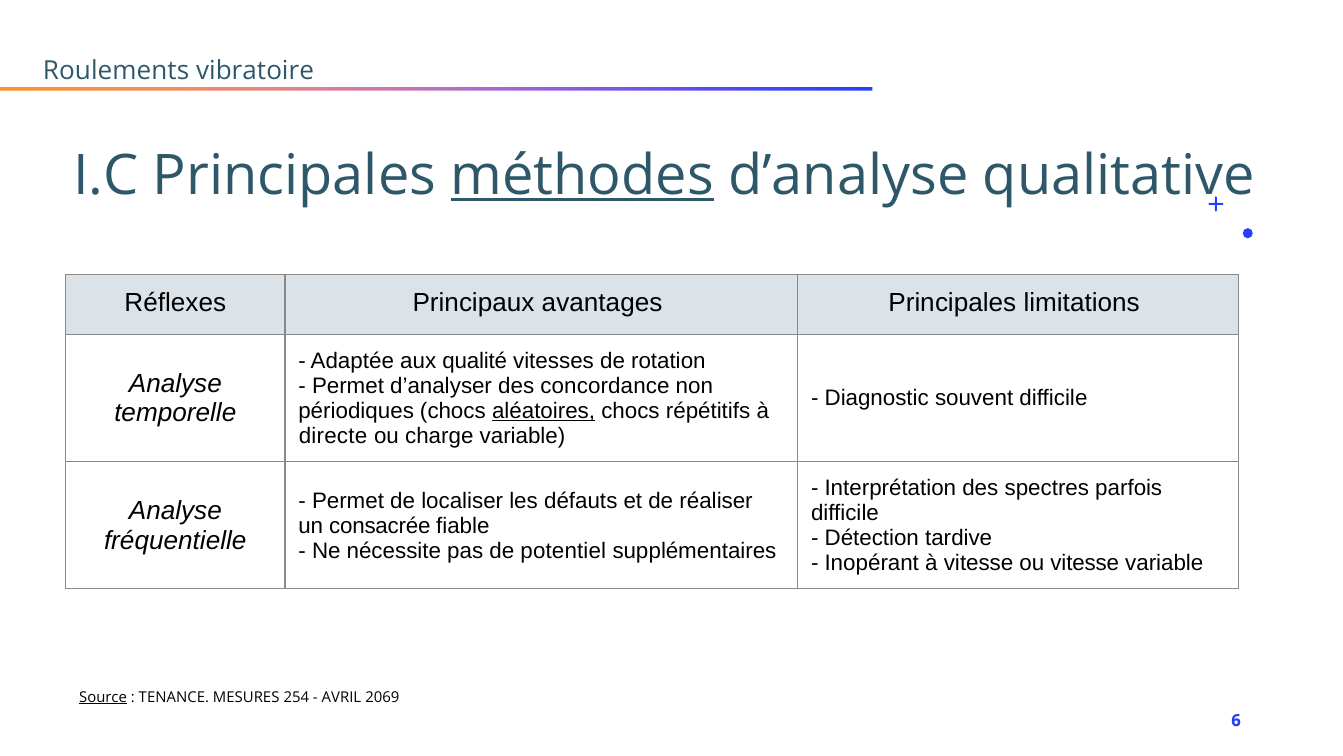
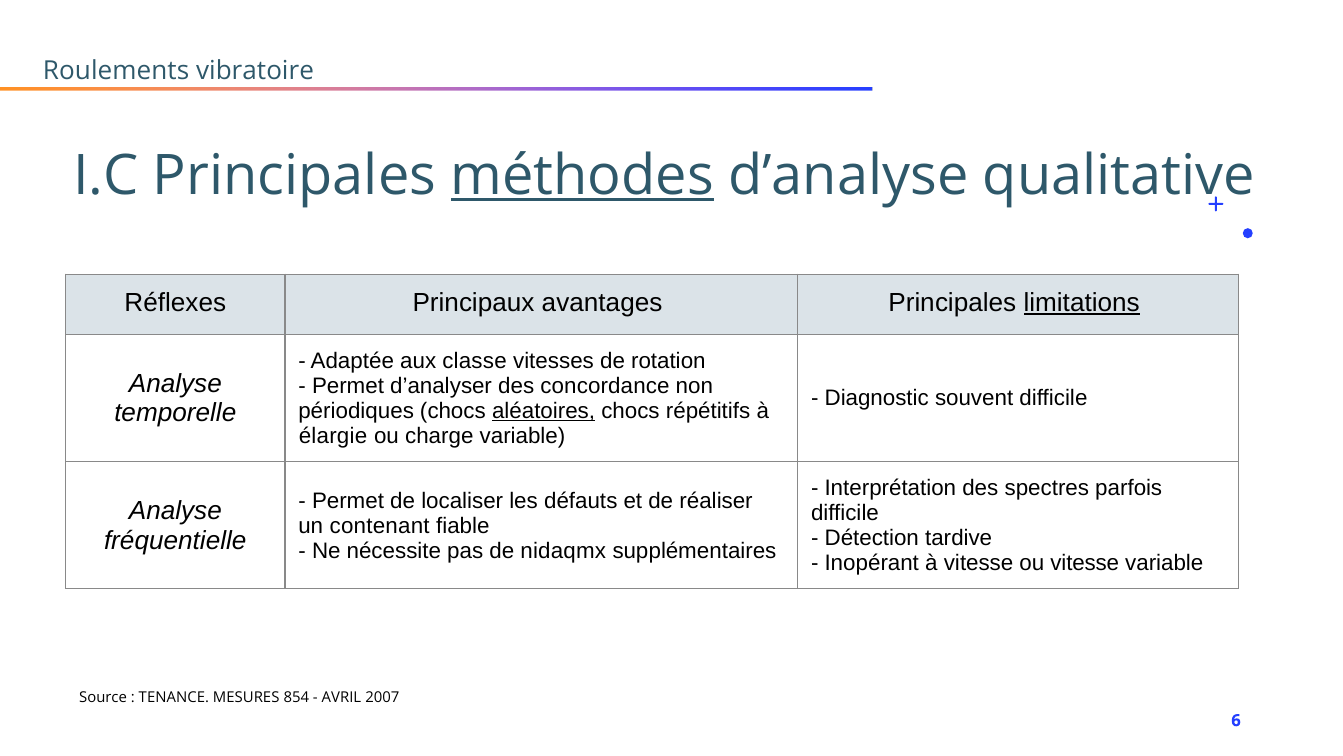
limitations underline: none -> present (1082, 303)
qualité: qualité -> classe (475, 361)
directe: directe -> élargie (333, 436)
consacrée: consacrée -> contenant (380, 525)
potentiel: potentiel -> nidaqmx (563, 550)
Source underline: present -> none (103, 697)
254: 254 -> 854 (296, 697)
2069: 2069 -> 2007 (382, 697)
